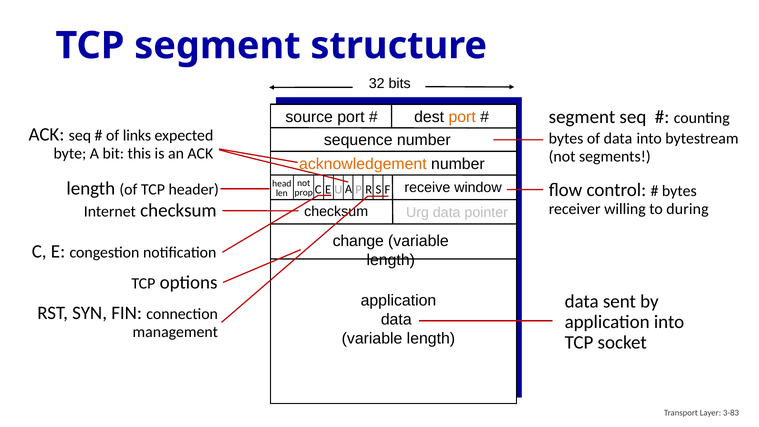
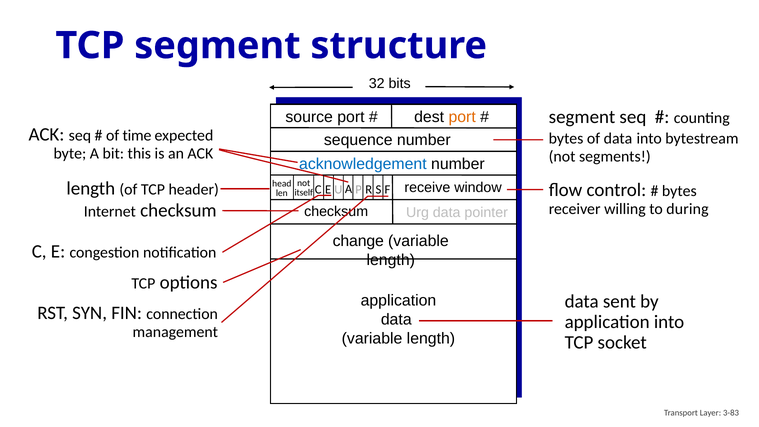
links: links -> time (137, 136)
acknowledgement colour: orange -> blue (363, 164)
prop: prop -> itself (304, 193)
